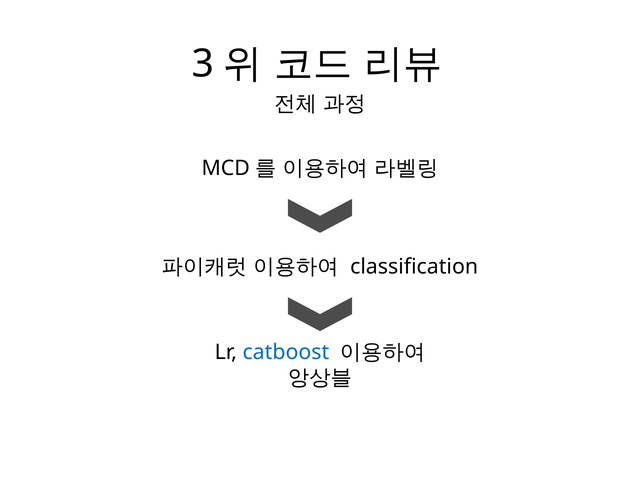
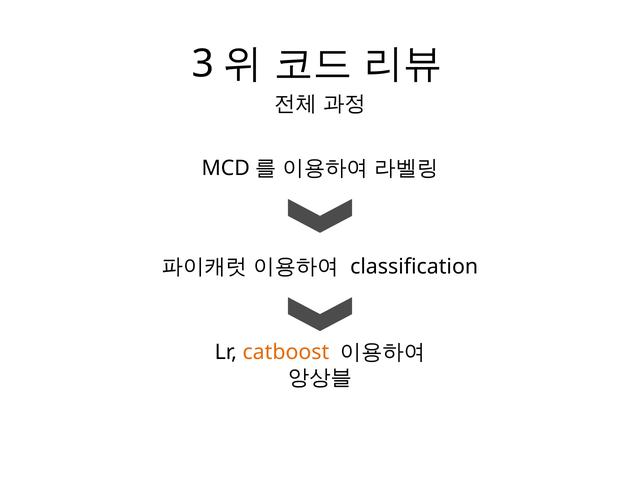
catboost colour: blue -> orange (286, 352)
